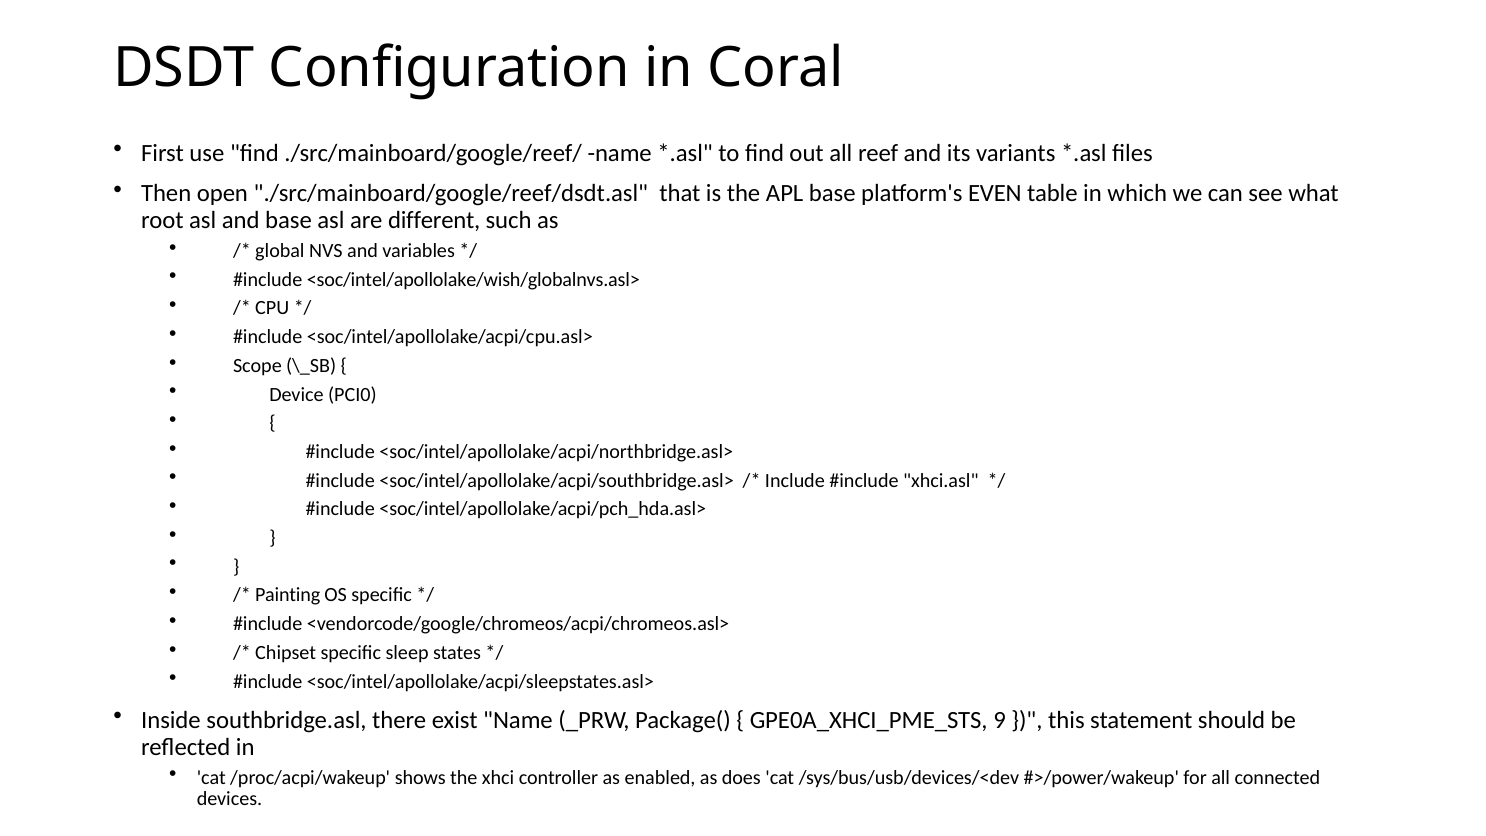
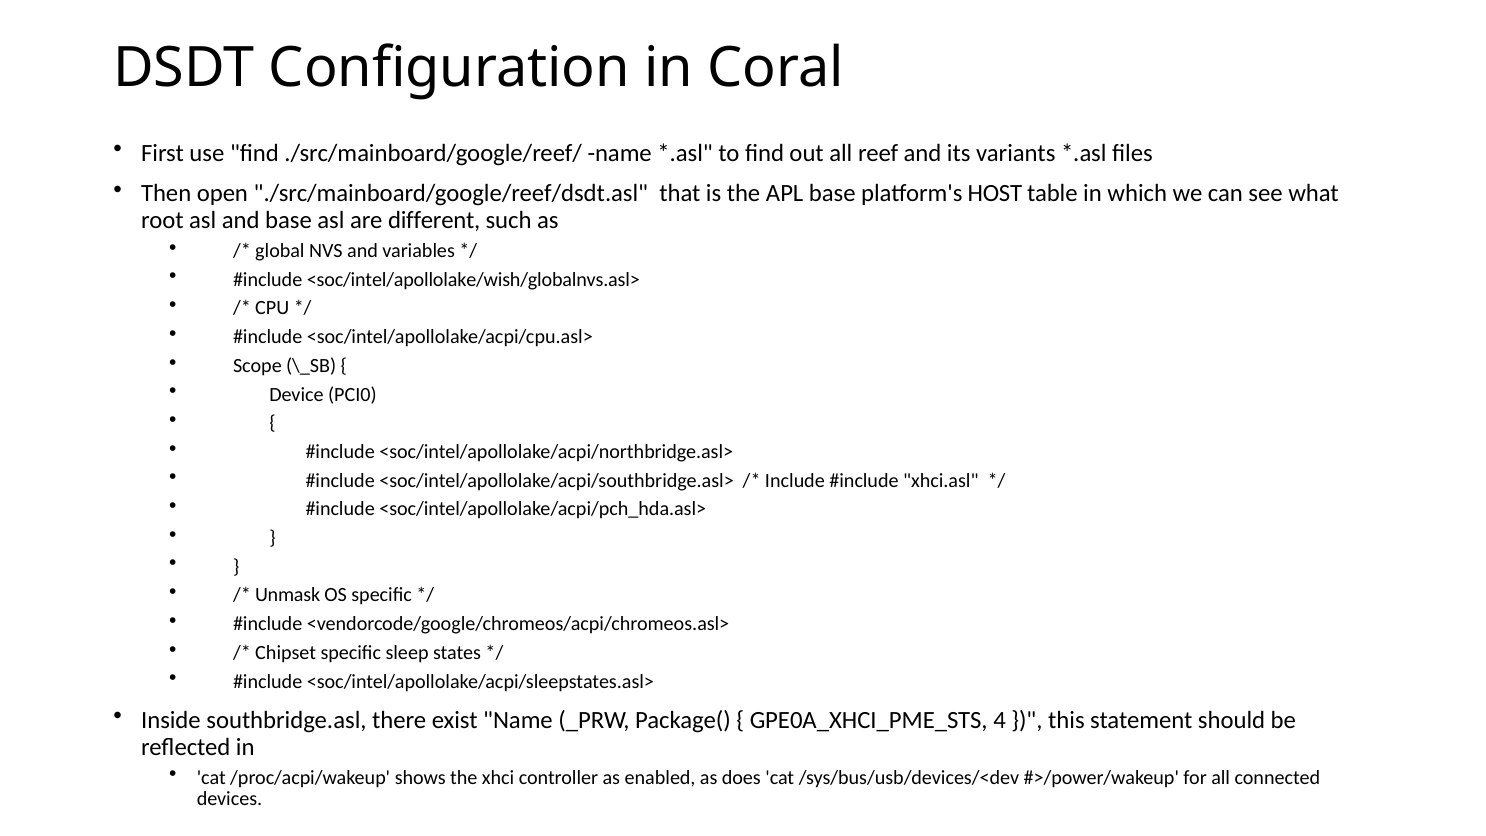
EVEN: EVEN -> HOST (995, 194)
Painting: Painting -> Unmask (288, 595)
9: 9 -> 4 (1000, 720)
